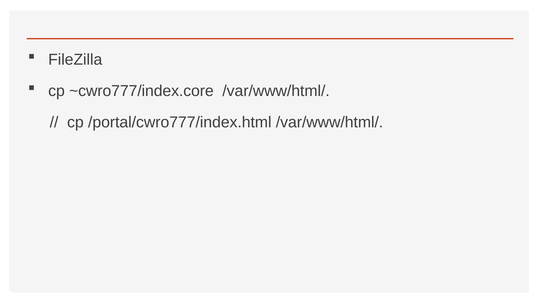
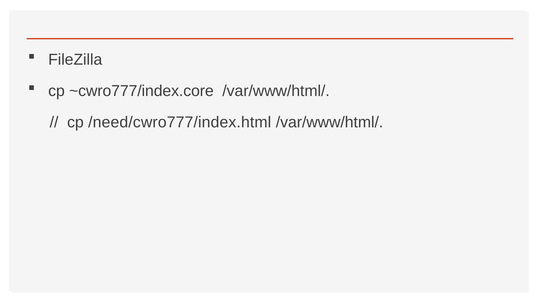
/portal/cwro777/index.html: /portal/cwro777/index.html -> /need/cwro777/index.html (180, 122)
